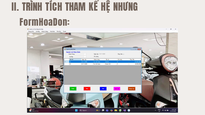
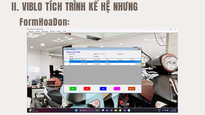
TRÌNH: TRÌNH -> VIBLO (32, 8)
THAM: THAM -> TRÌNH (75, 8)
